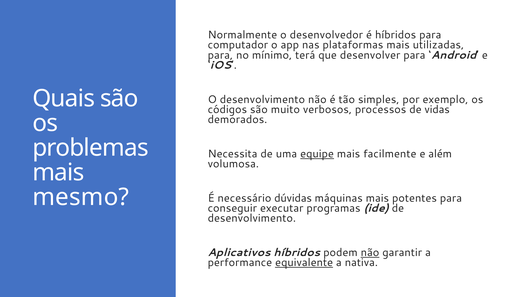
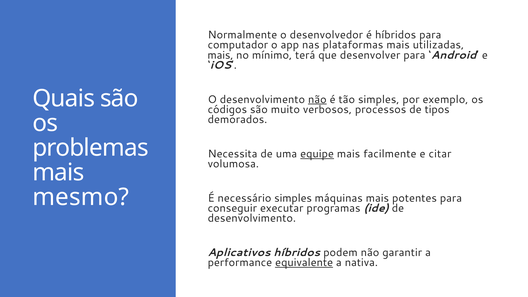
para: para -> mais (220, 55)
não underline: none -> present (317, 99)
vidas: vidas -> tipos (437, 110)
além: além -> citar (440, 154)
necessário dúvidas: dúvidas -> simples (293, 198)
não underline: present -> none (370, 252)
